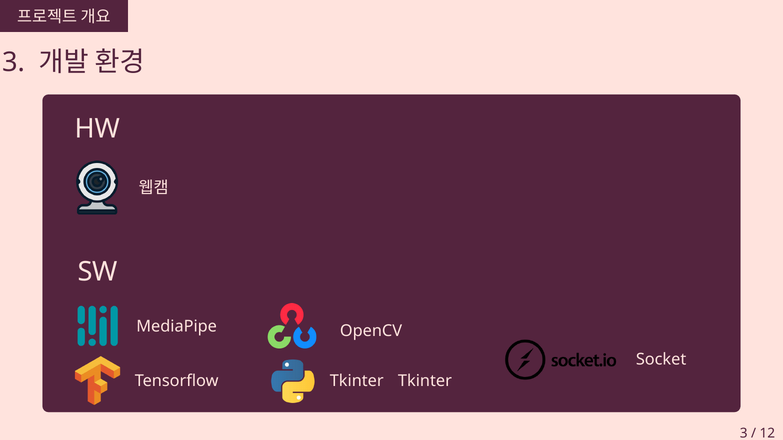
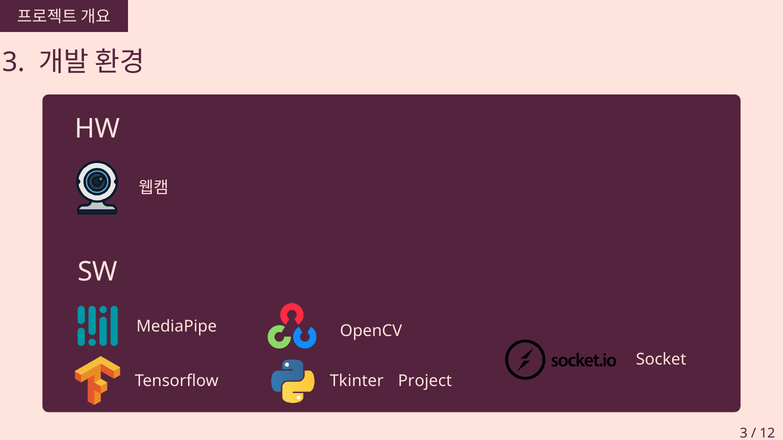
Tkinter Tkinter: Tkinter -> Project (425, 381)
